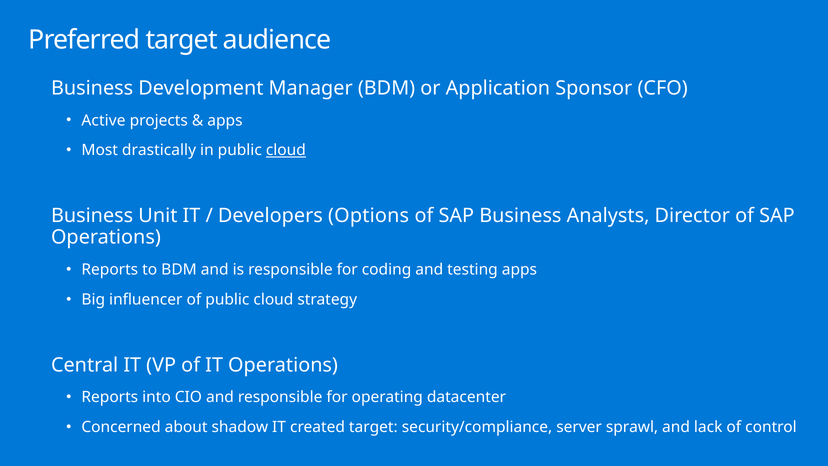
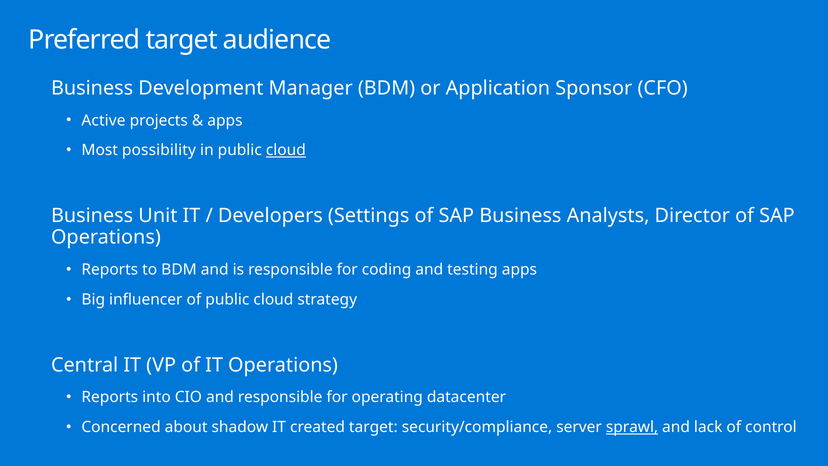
drastically: drastically -> possibility (159, 150)
Options: Options -> Settings (369, 216)
sprawl underline: none -> present (632, 427)
